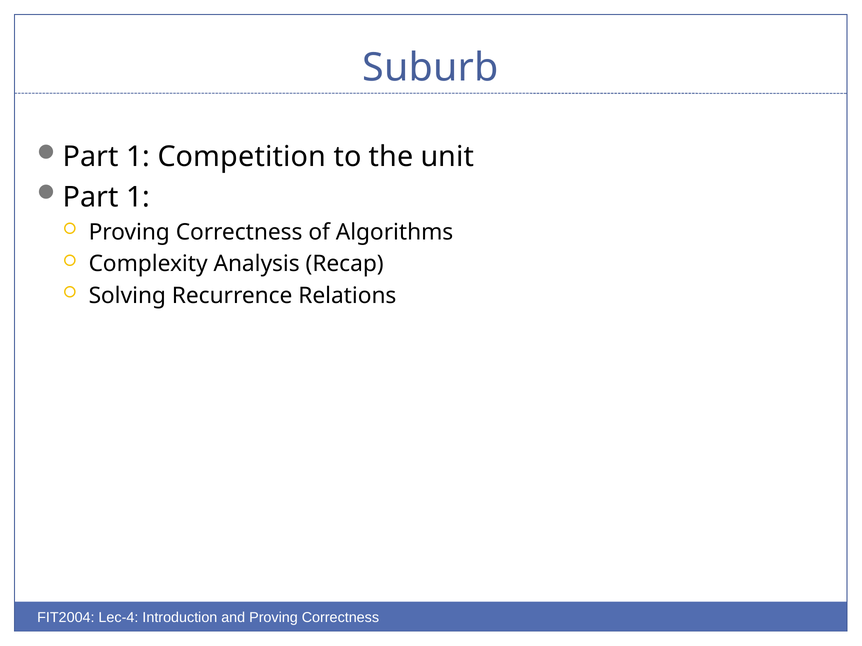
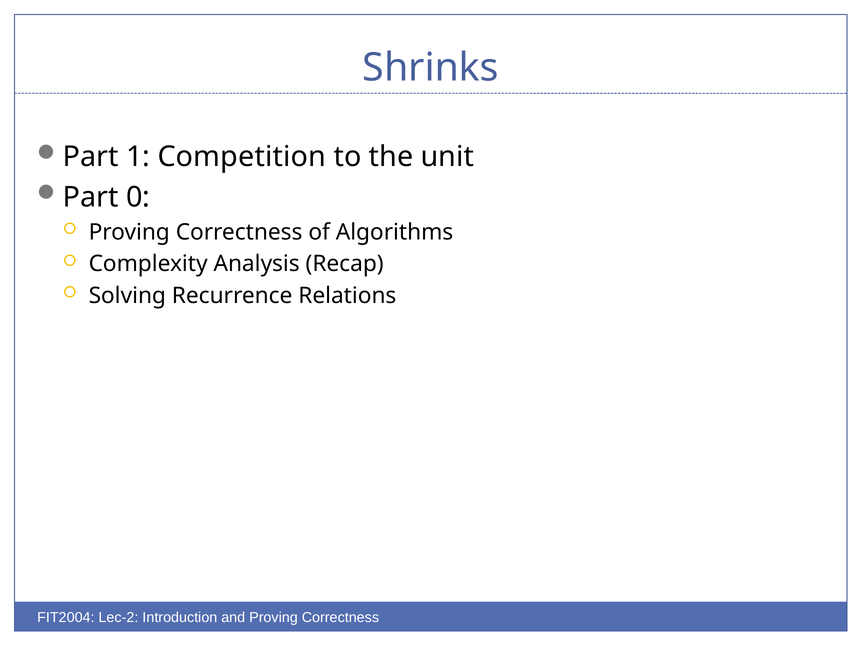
Suburb: Suburb -> Shrinks (431, 68)
1: 1 -> 0 (138, 197)
Lec-4: Lec-4 -> Lec-2 (118, 618)
